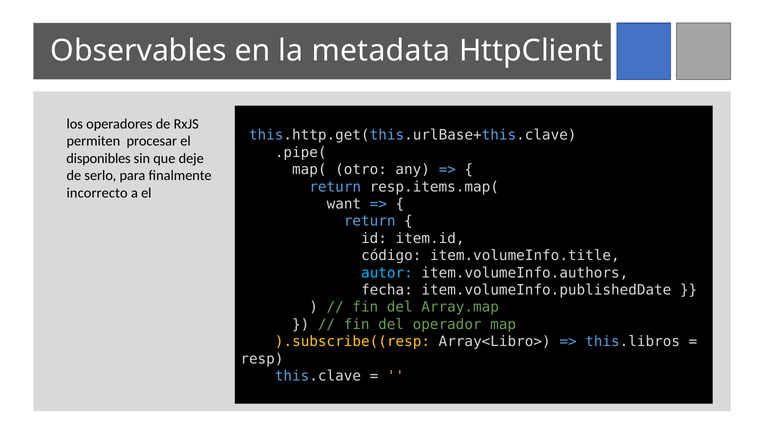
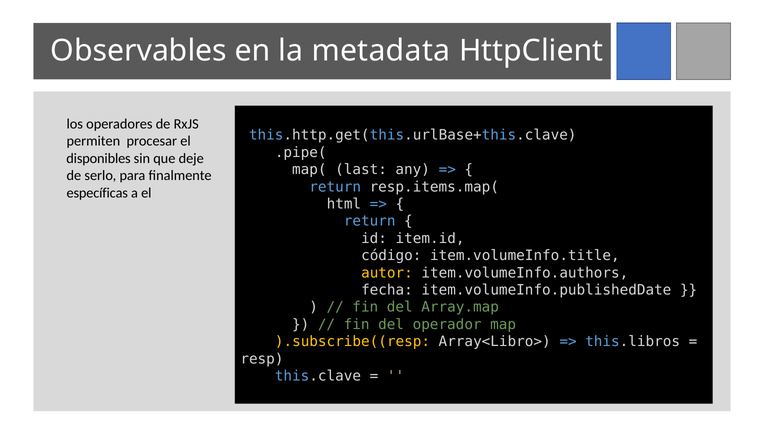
otro: otro -> last (361, 170)
incorrecto: incorrecto -> específicas (97, 193)
want: want -> html (344, 204)
autor colour: light blue -> yellow (387, 273)
